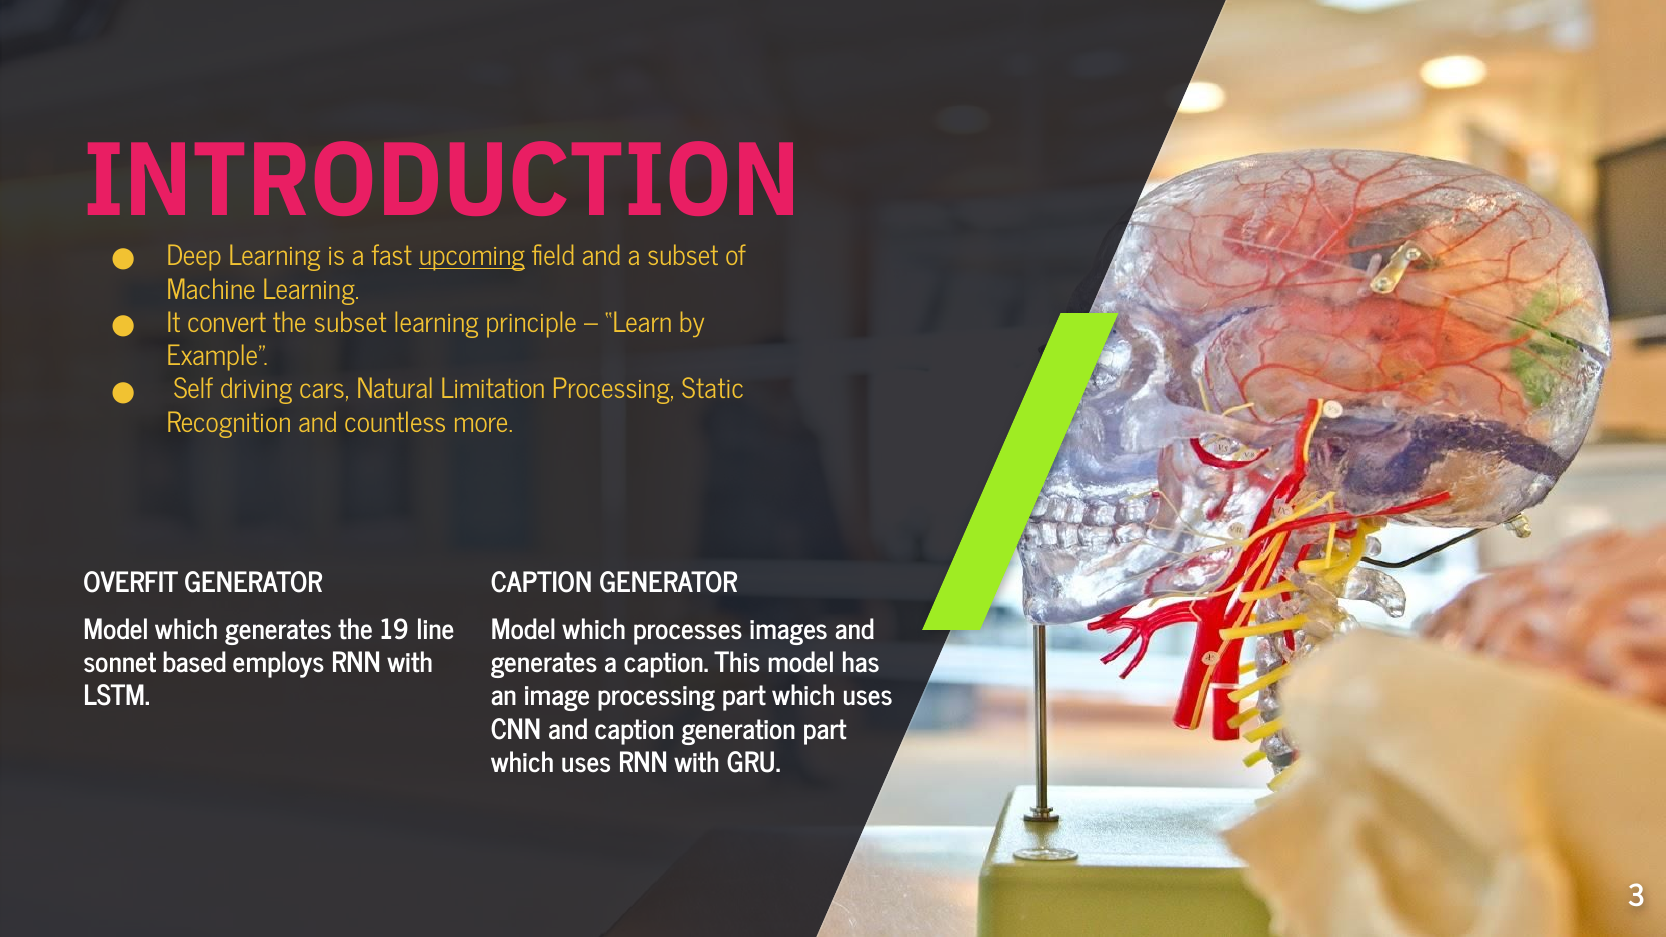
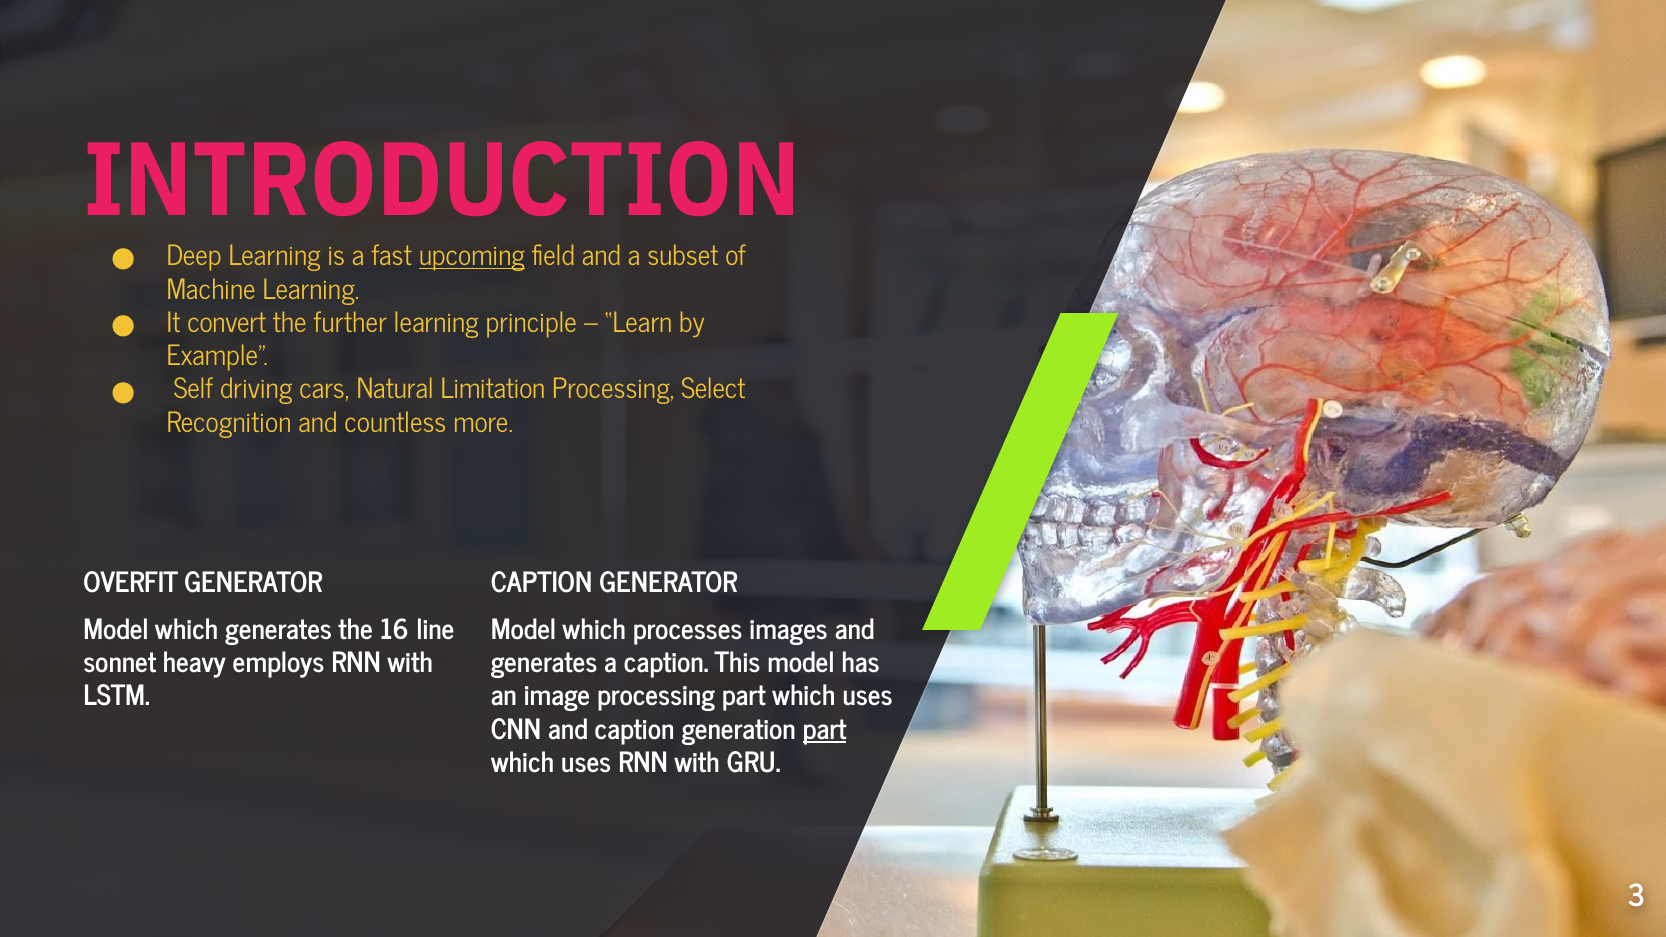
the subset: subset -> further (350, 323)
Static: Static -> Select (713, 390)
19: 19 -> 16 (395, 630)
based: based -> heavy (194, 664)
part underline: none -> present (825, 730)
